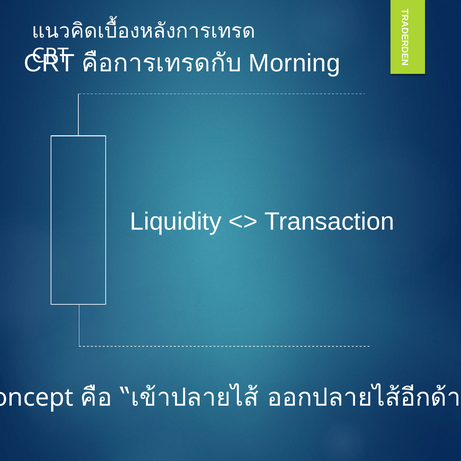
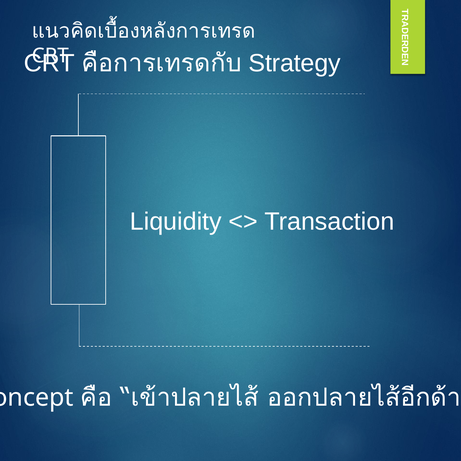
Morning: Morning -> Strategy (295, 63)
